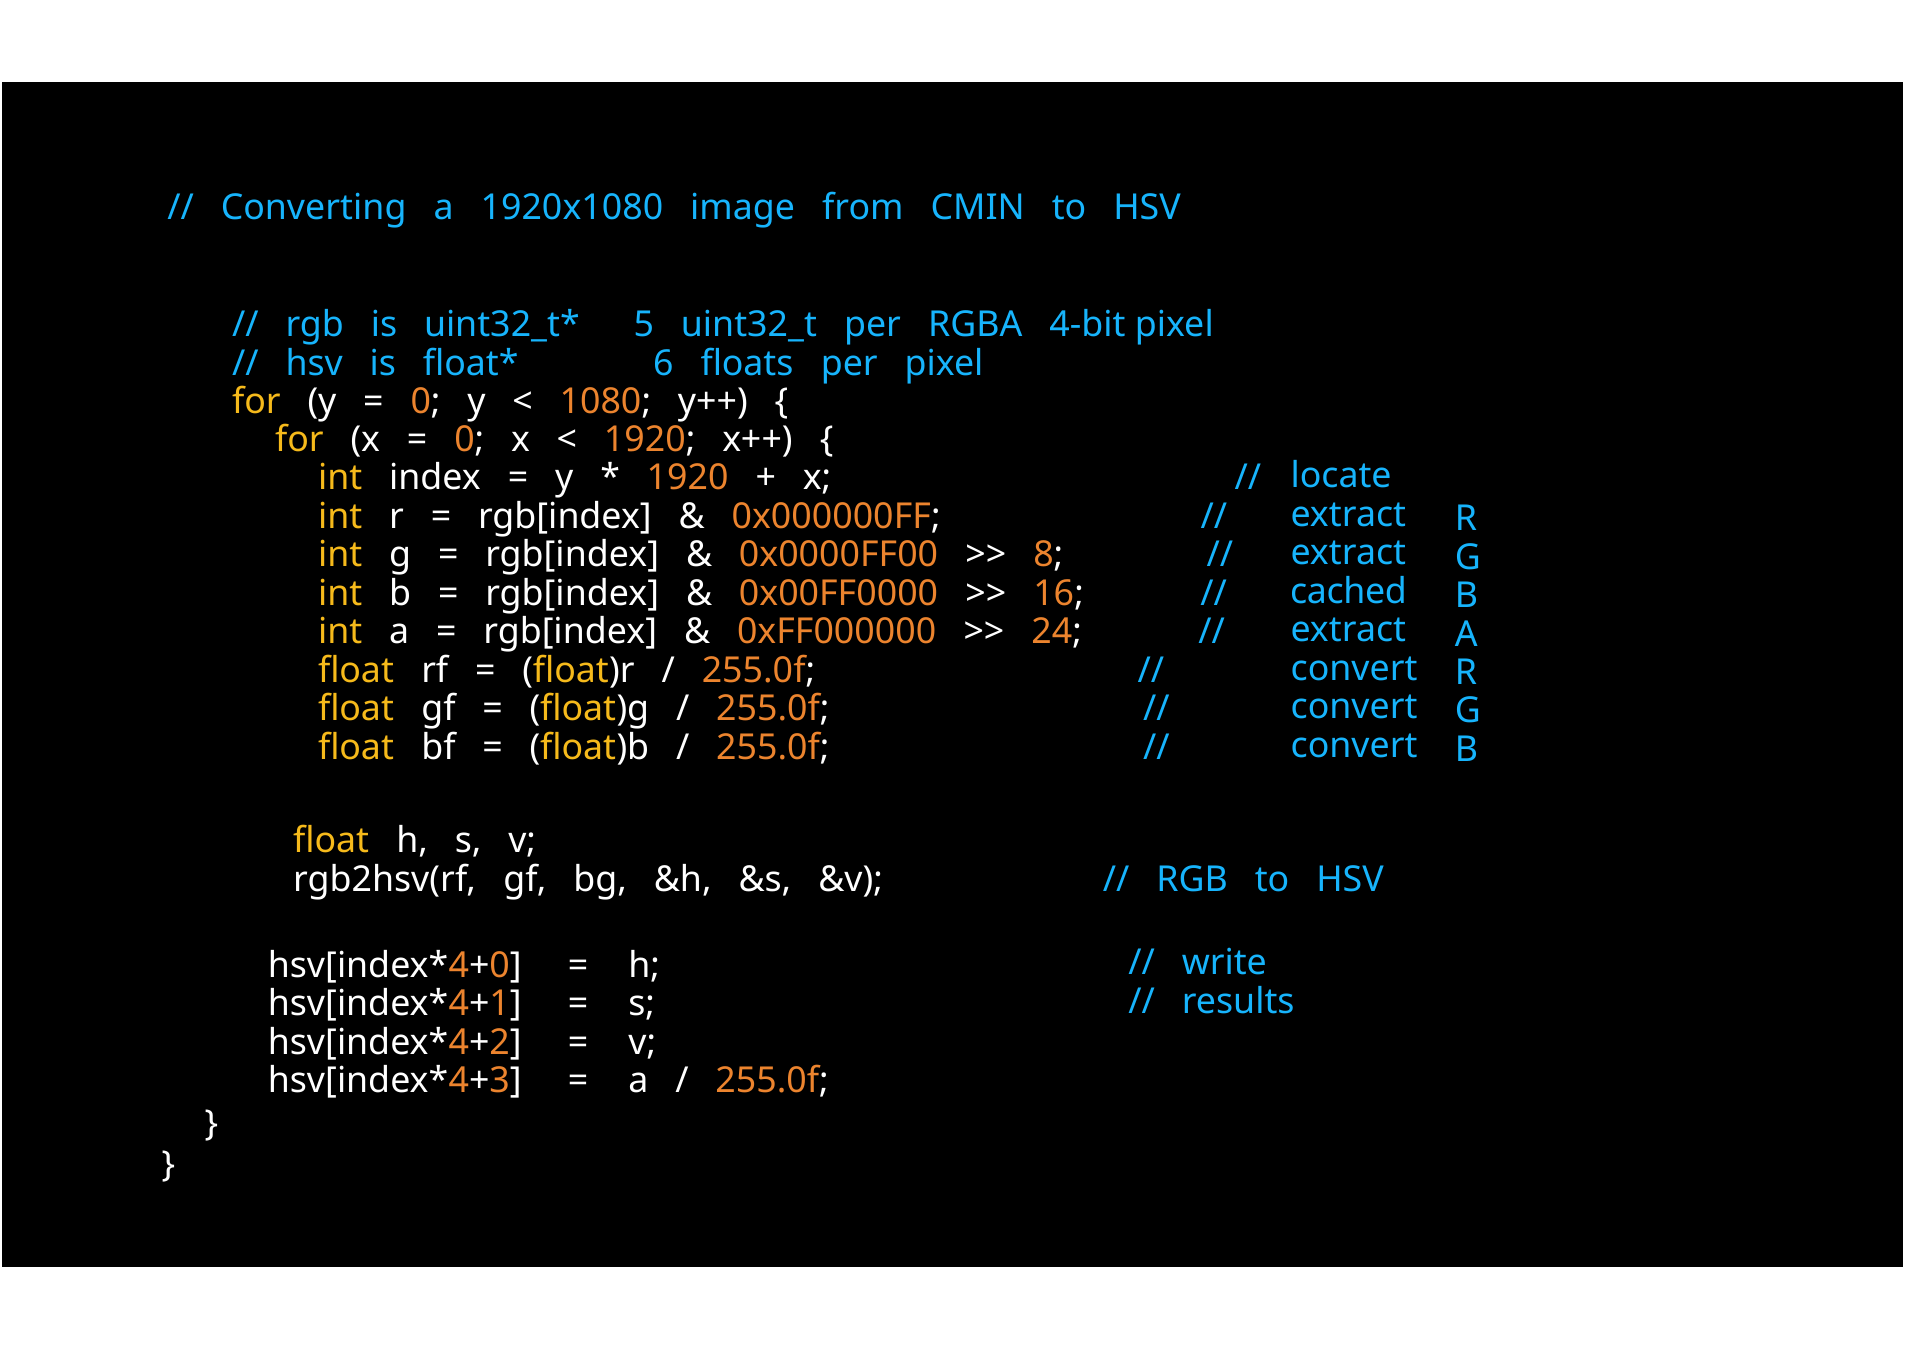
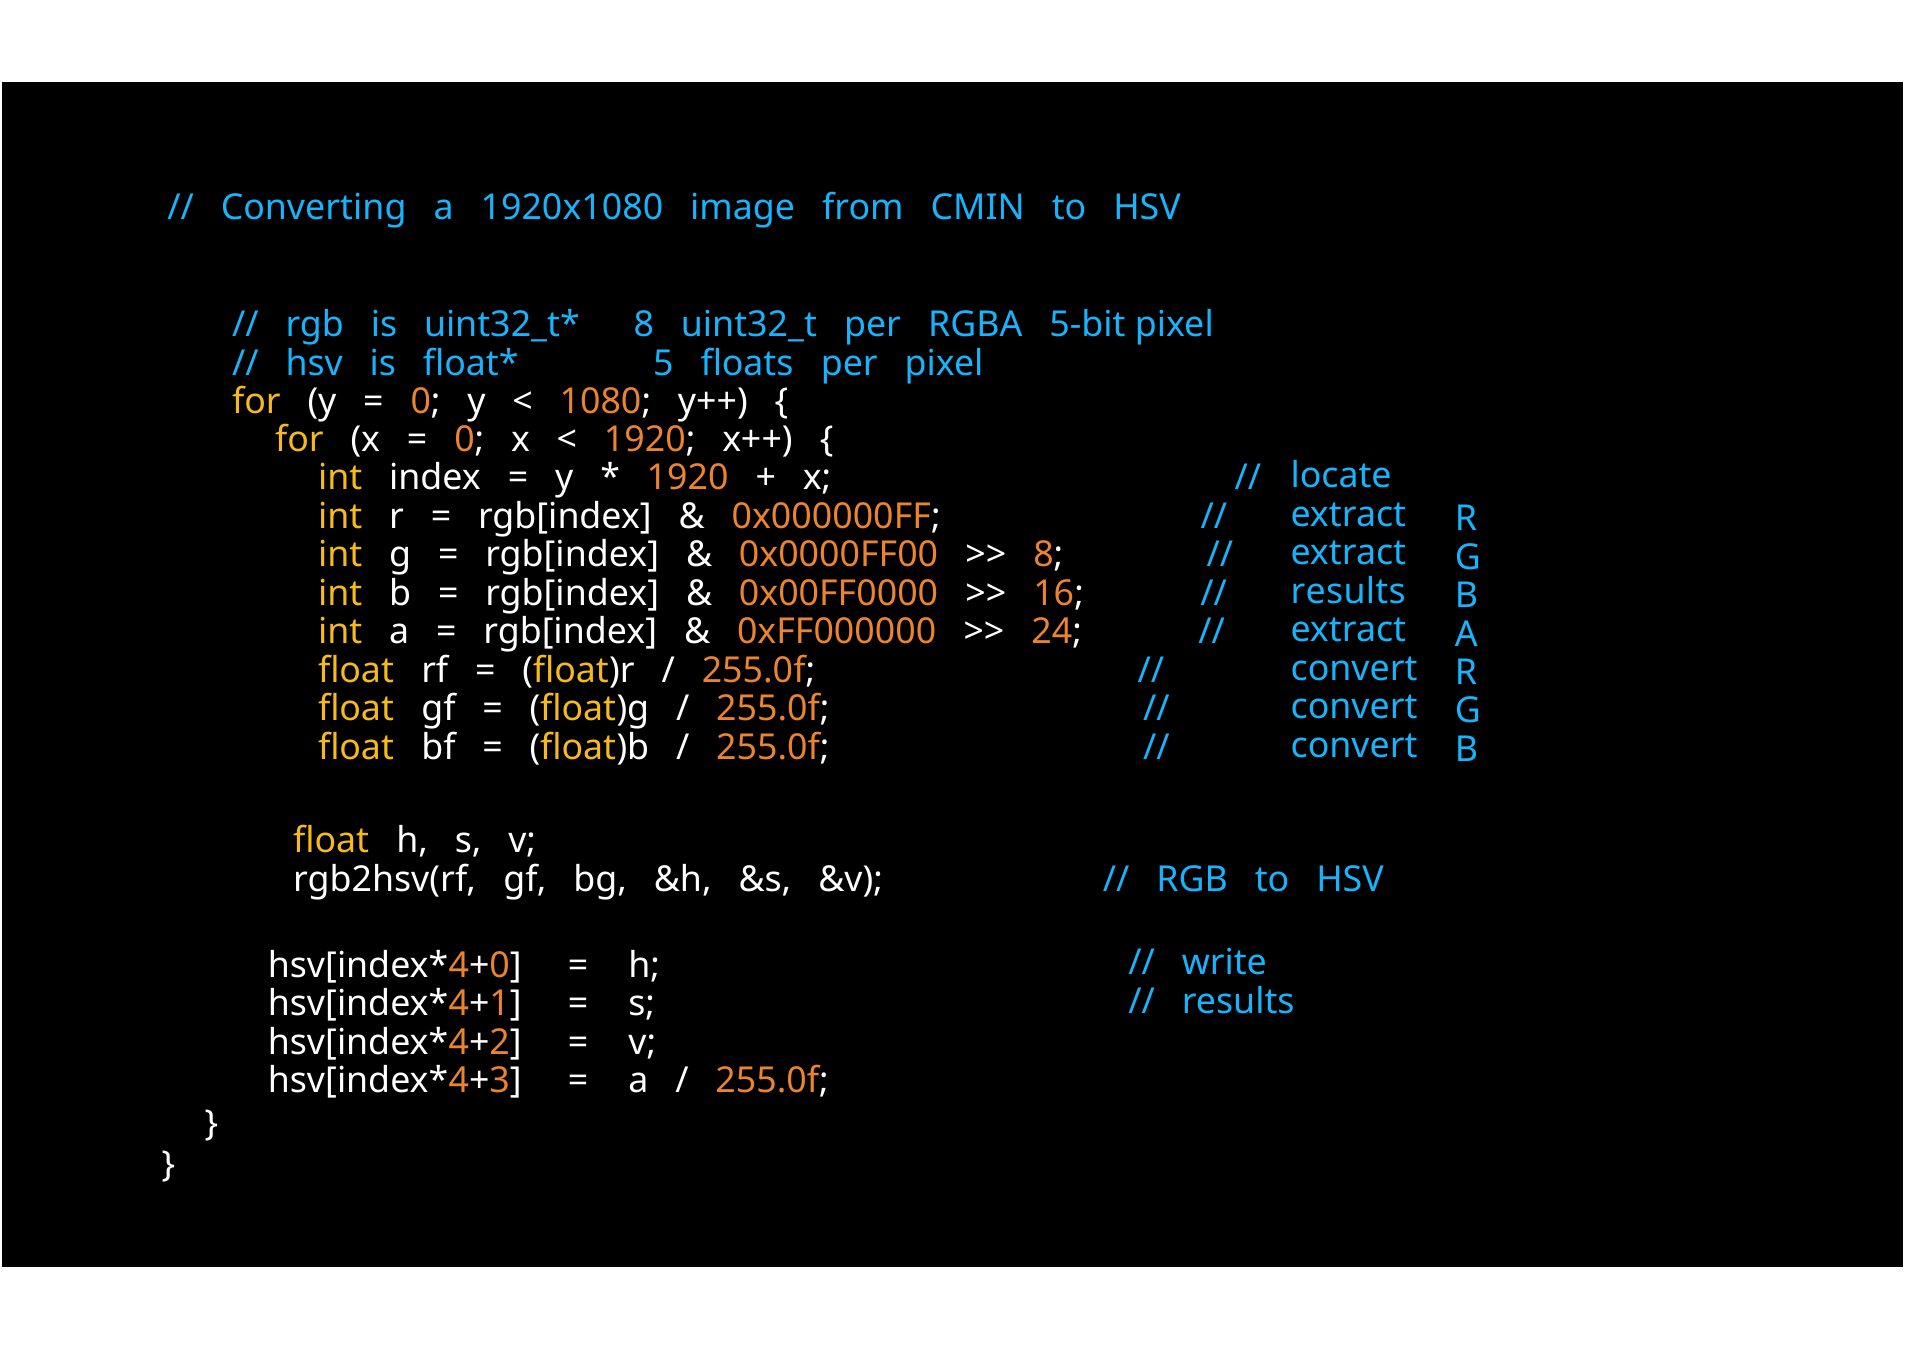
5: 5 -> 8 (644, 325)
4-bit: 4-bit -> 5-bit (1087, 325)
6: 6 -> 5 (663, 363)
cached: cached -> results (1348, 591)
